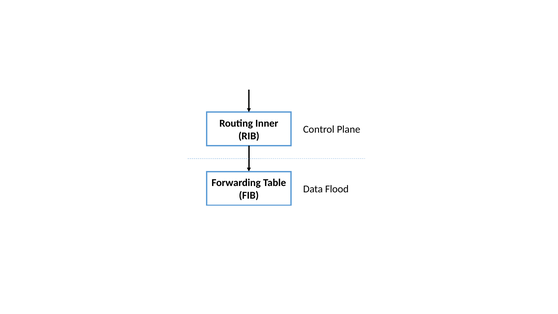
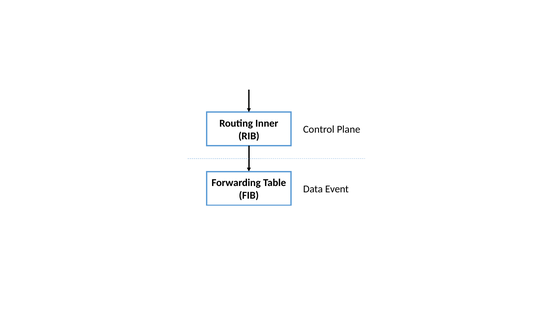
Flood: Flood -> Event (337, 189)
